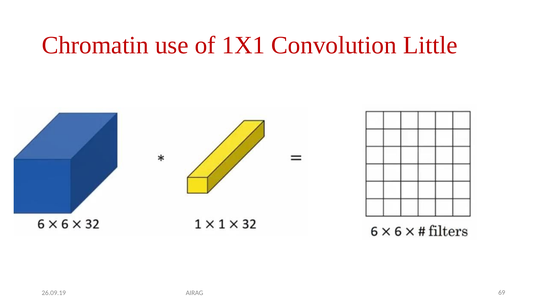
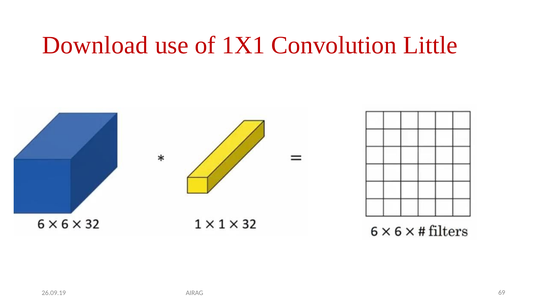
Chromatin: Chromatin -> Download (95, 45)
